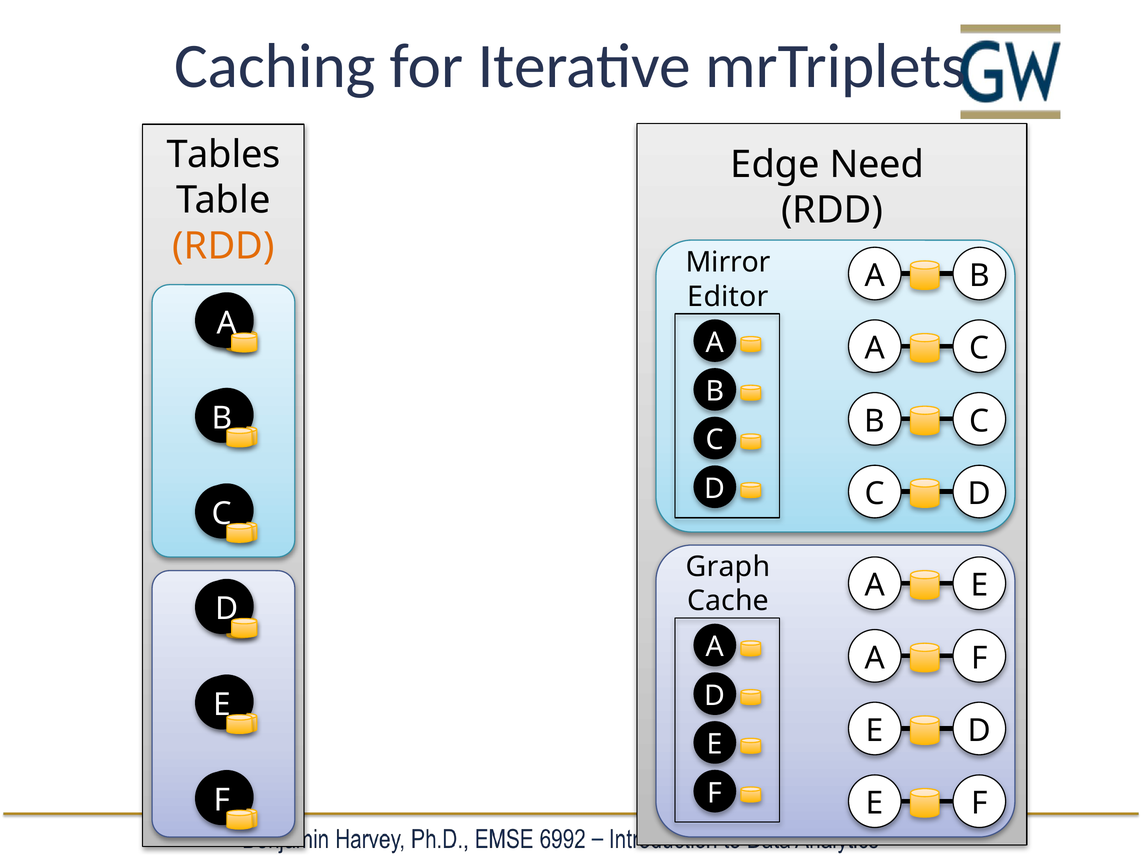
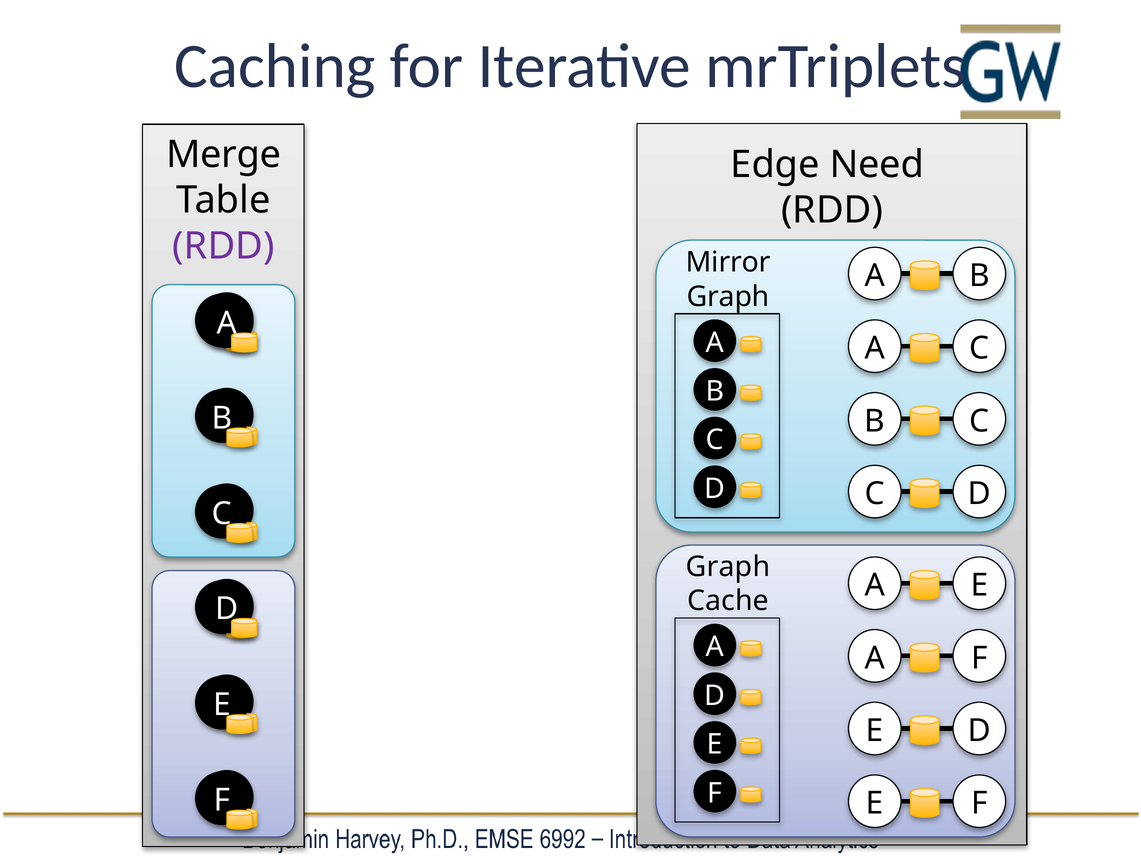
Tables: Tables -> Merge (224, 155)
RDD colour: orange -> purple (223, 246)
Editor: Editor -> Graph (728, 297)
